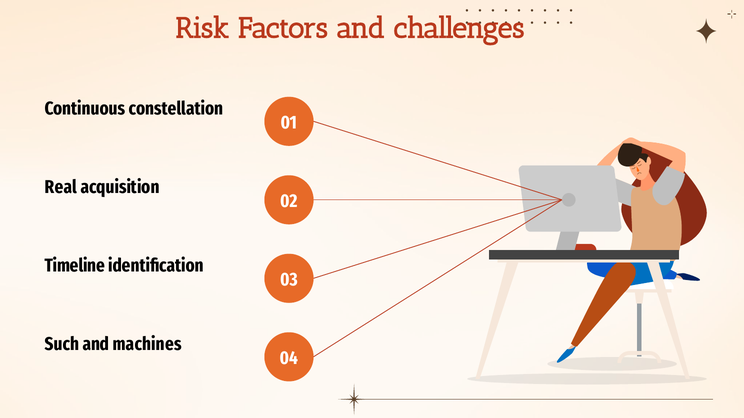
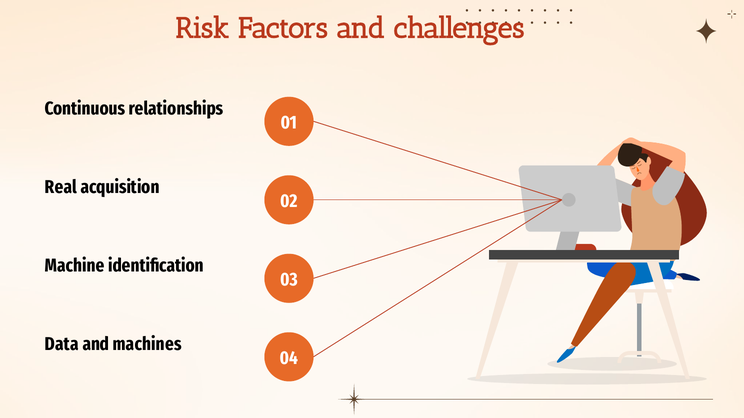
constellation: constellation -> relationships (176, 109)
Timeline: Timeline -> Machine (75, 266)
Such: Such -> Data (62, 345)
